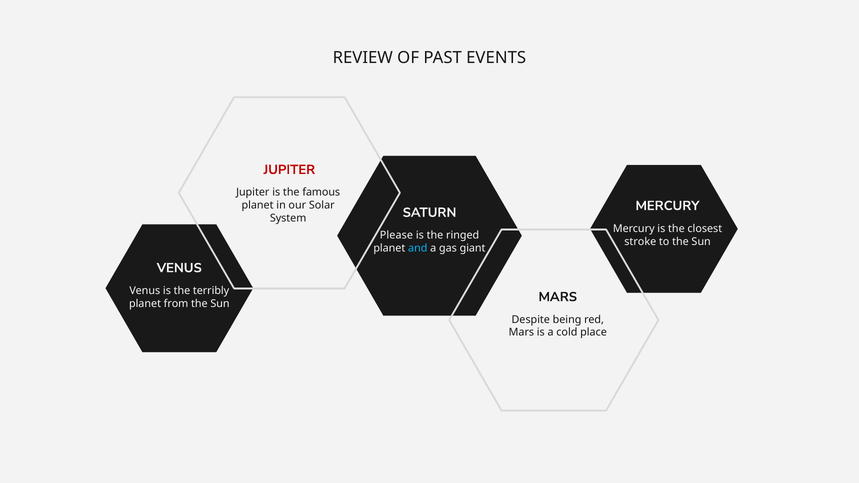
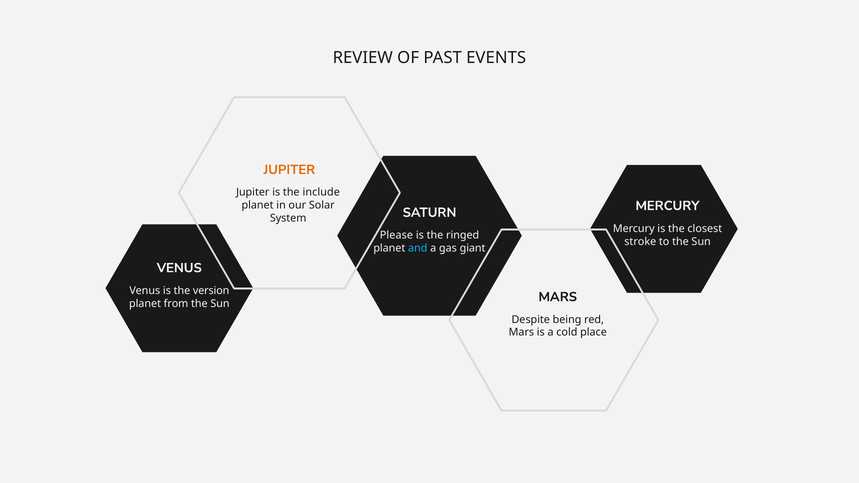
JUPITER colour: red -> orange (289, 170)
famous: famous -> include (321, 192)
terribly: terribly -> version (211, 291)
